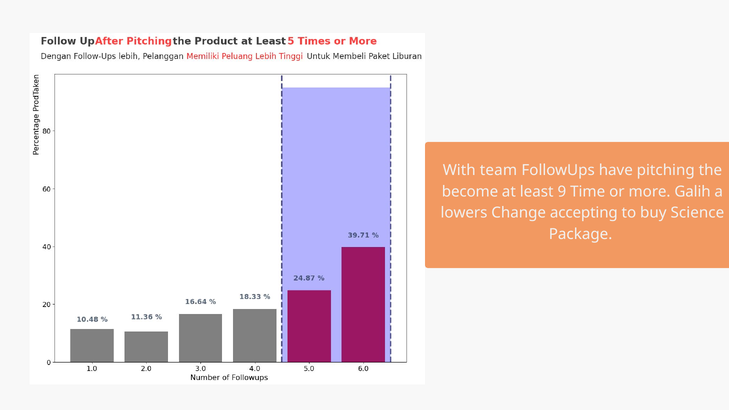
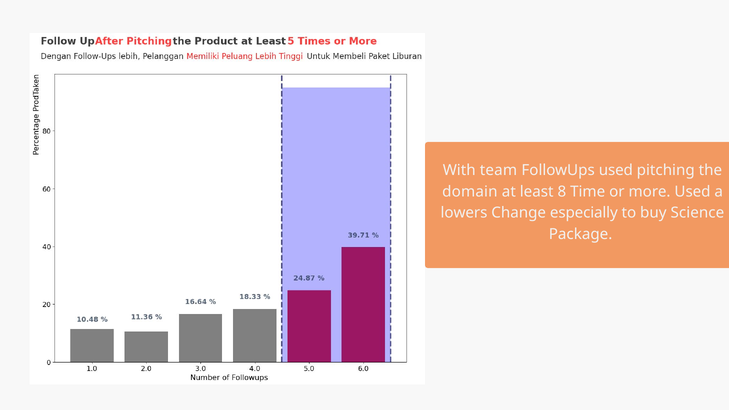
FollowUps have: have -> used (616, 170)
become: become -> domain (470, 192)
9: 9 -> 8 (562, 192)
more Galih: Galih -> Used (693, 192)
accepting: accepting -> especially (584, 213)
